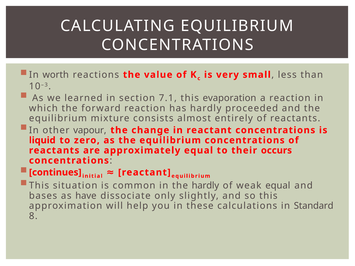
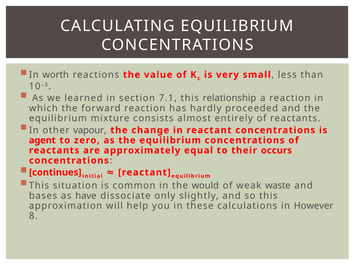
evaporation: evaporation -> relationship (229, 98)
liquid: liquid -> agent (42, 140)
the hardly: hardly -> would (205, 186)
weak equal: equal -> waste (278, 186)
Standard: Standard -> However (314, 206)
